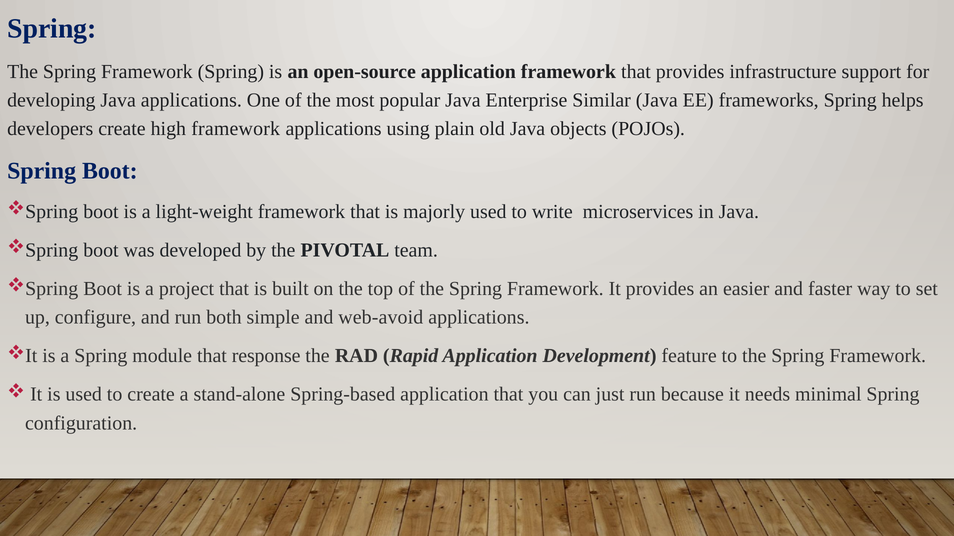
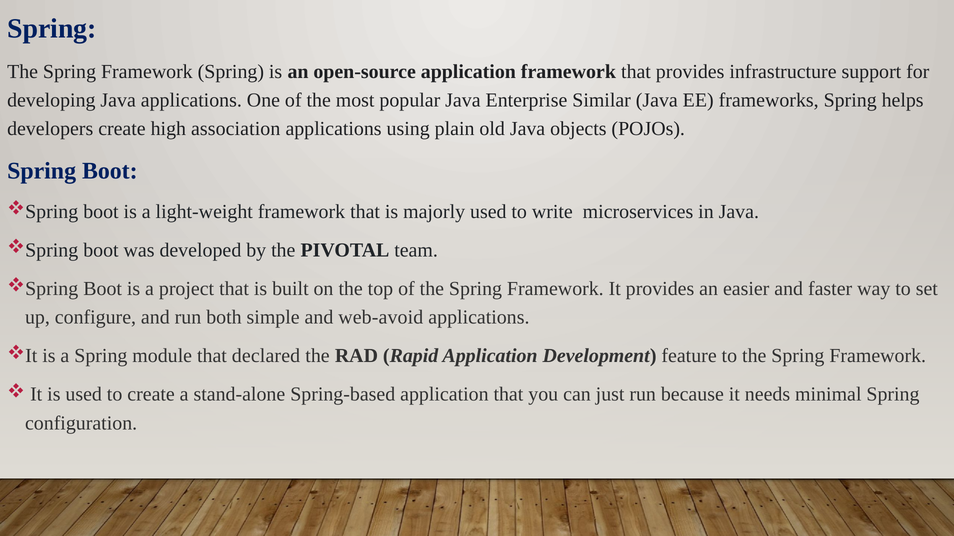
high framework: framework -> association (236, 129)
response: response -> declared (266, 356)
